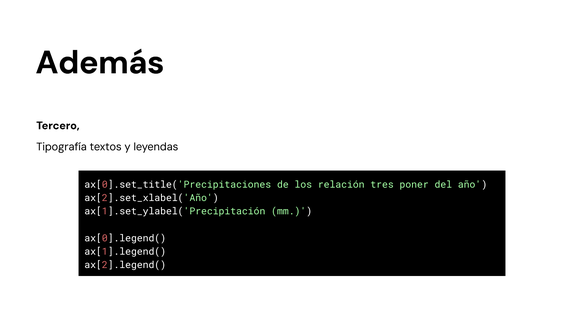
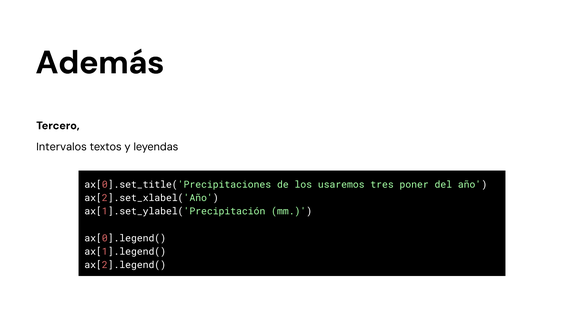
Tipografía: Tipografía -> Intervalos (62, 147)
relación: relación -> usaremos (341, 185)
